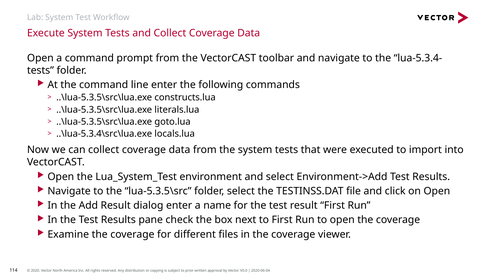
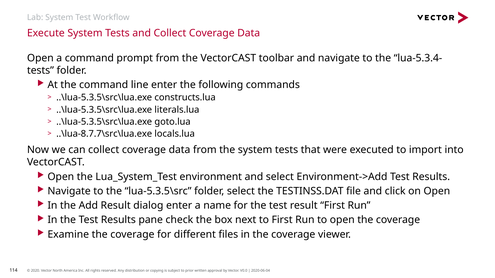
..\lua-5.3.4\src\lua.exe: ..\lua-5.3.4\src\lua.exe -> ..\lua-8.7.7\src\lua.exe (104, 134)
